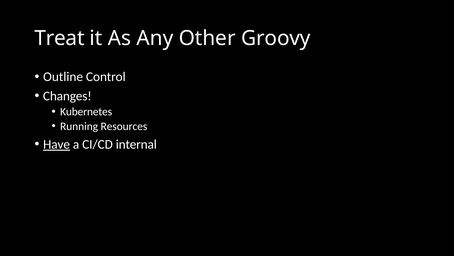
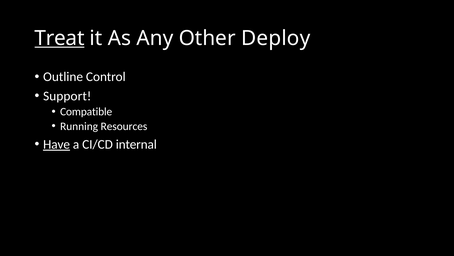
Treat underline: none -> present (60, 38)
Groovy: Groovy -> Deploy (276, 38)
Changes: Changes -> Support (67, 96)
Kubernetes: Kubernetes -> Compatible (86, 111)
